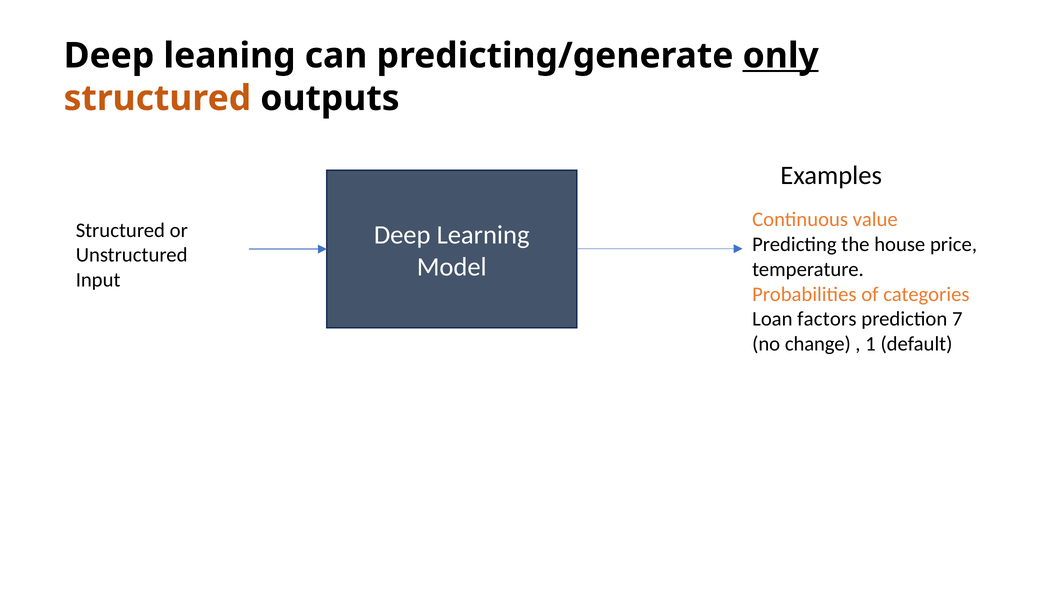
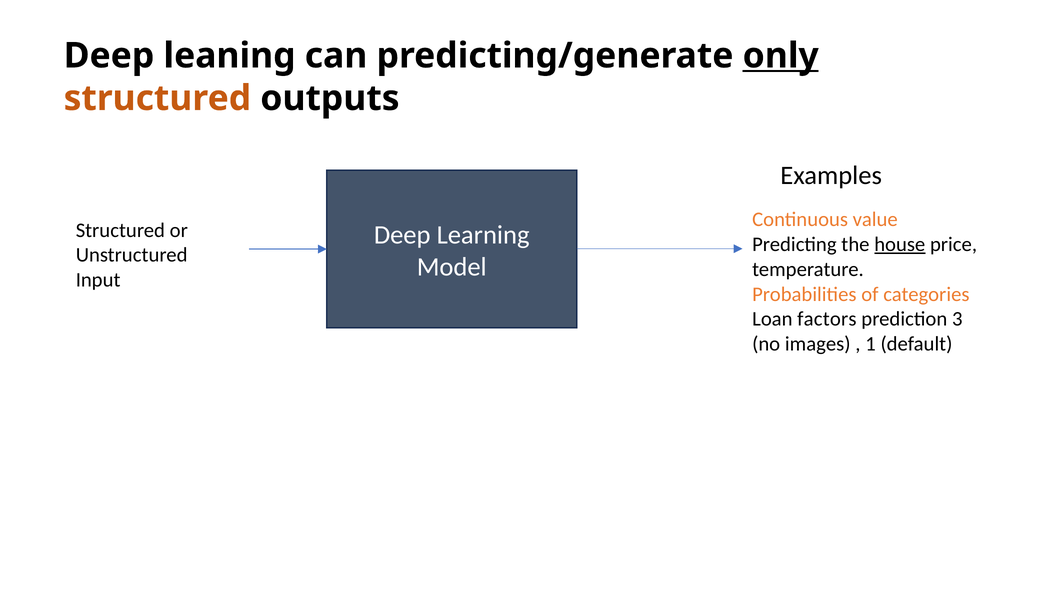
house underline: none -> present (900, 244)
7: 7 -> 3 (957, 319)
change: change -> images (818, 344)
